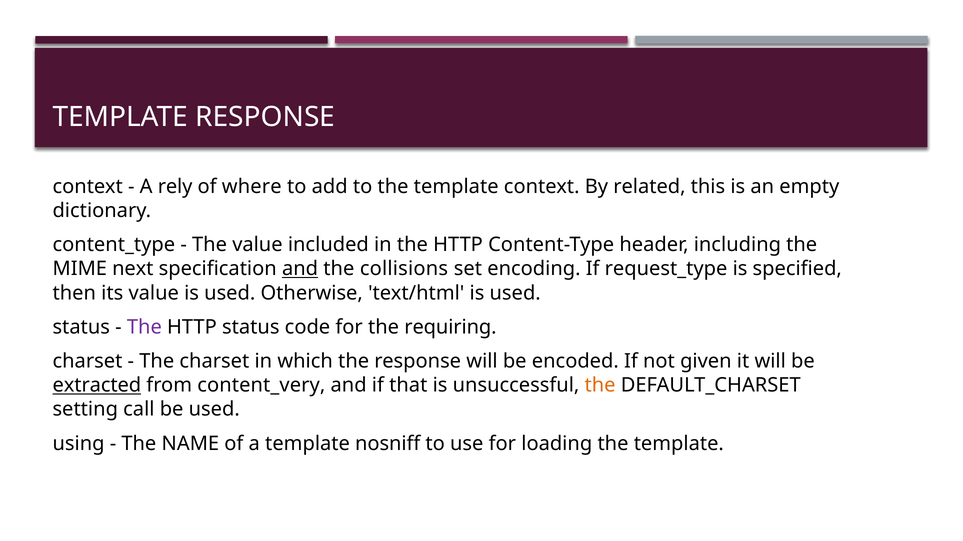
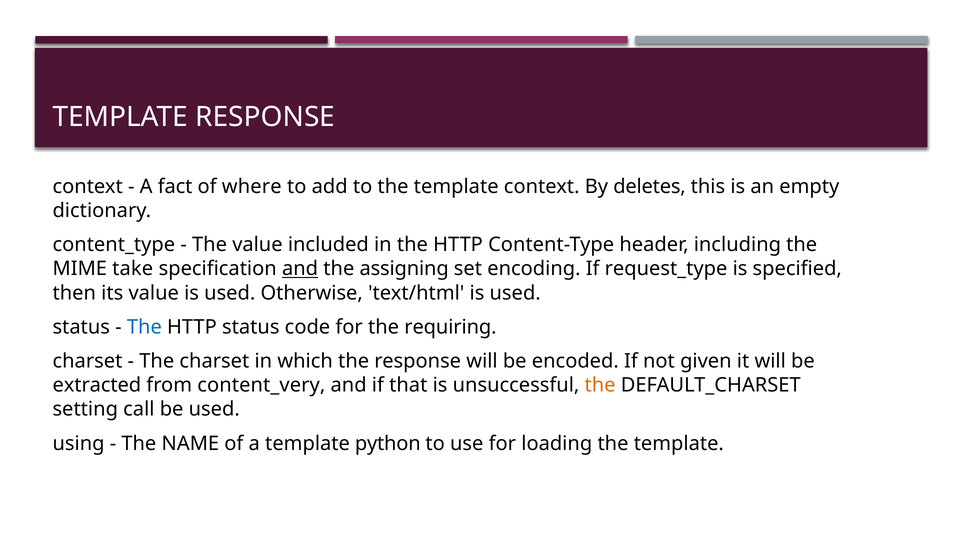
rely: rely -> fact (175, 187)
related: related -> deletes (649, 187)
next: next -> take (133, 269)
collisions: collisions -> assigning (404, 269)
The colour: purple -> blue (144, 327)
extracted underline: present -> none (97, 386)
nosniff: nosniff -> python (388, 444)
